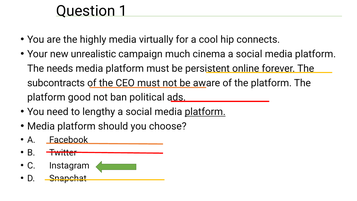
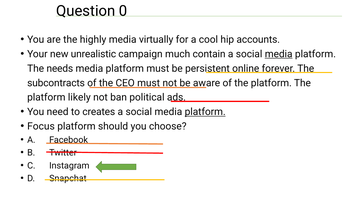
1: 1 -> 0 (123, 11)
connects: connects -> accounts (258, 39)
cinema: cinema -> contain (209, 54)
media underline: none -> present (279, 54)
good: good -> likely (79, 97)
lengthy: lengthy -> creates (99, 112)
Media: Media -> Focus (41, 126)
